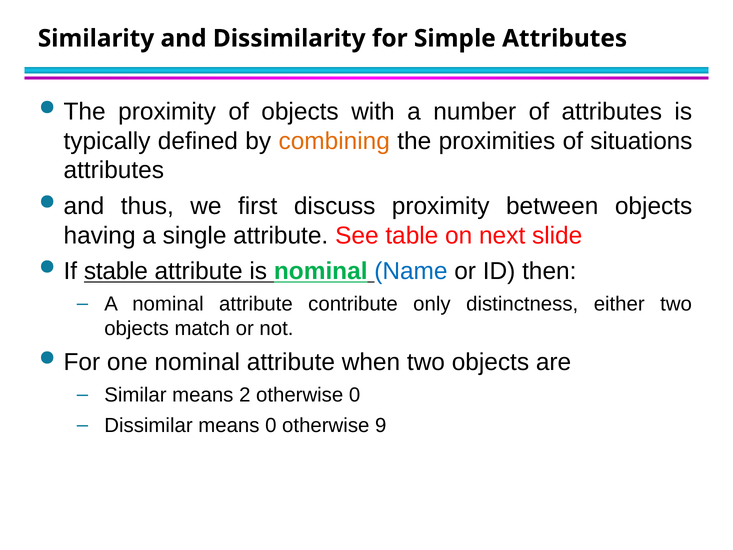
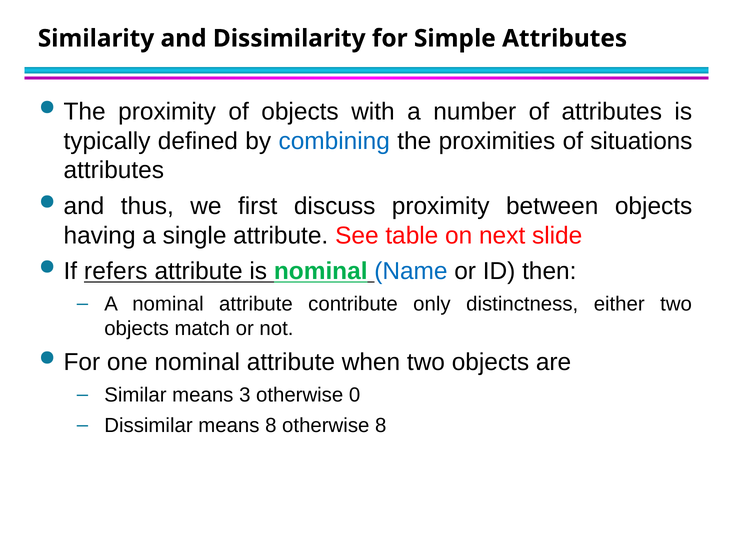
combining colour: orange -> blue (334, 141)
stable: stable -> refers (116, 271)
2: 2 -> 3 (245, 395)
means 0: 0 -> 8 (271, 425)
otherwise 9: 9 -> 8 (381, 425)
